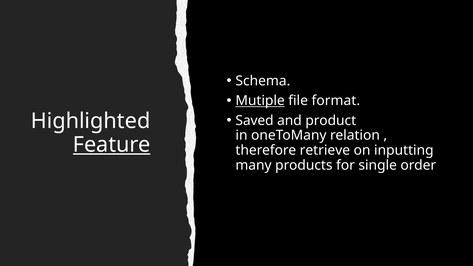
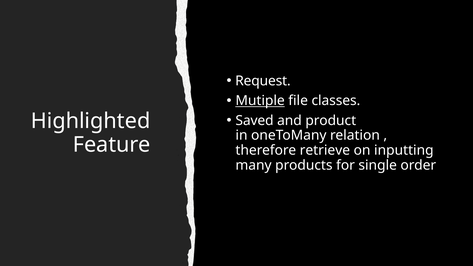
Schema: Schema -> Request (263, 81)
format: format -> classes (336, 101)
Feature underline: present -> none (112, 145)
